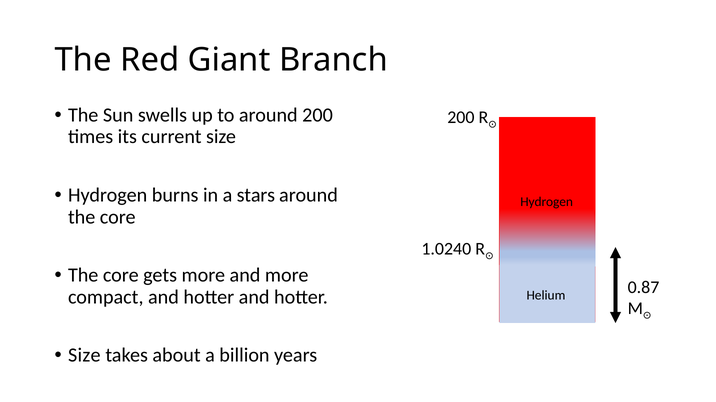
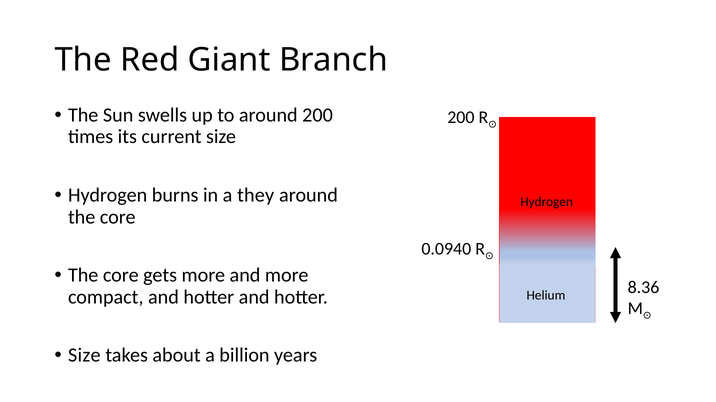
stars: stars -> they (256, 196)
1.0240: 1.0240 -> 0.0940 (446, 250)
0.87: 0.87 -> 8.36 (643, 288)
